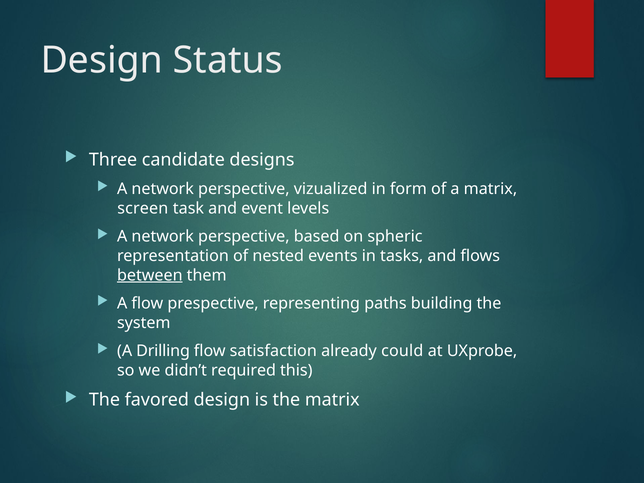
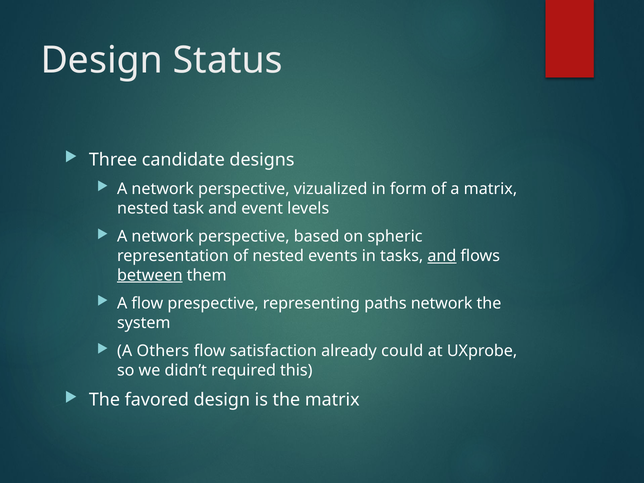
screen: screen -> nested (143, 208)
and underline: none -> present (442, 256)
paths building: building -> network (442, 304)
Drilling: Drilling -> Others (163, 351)
